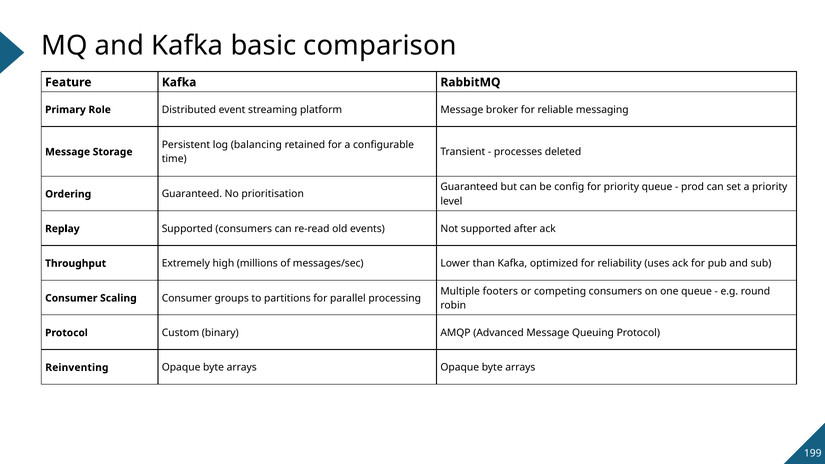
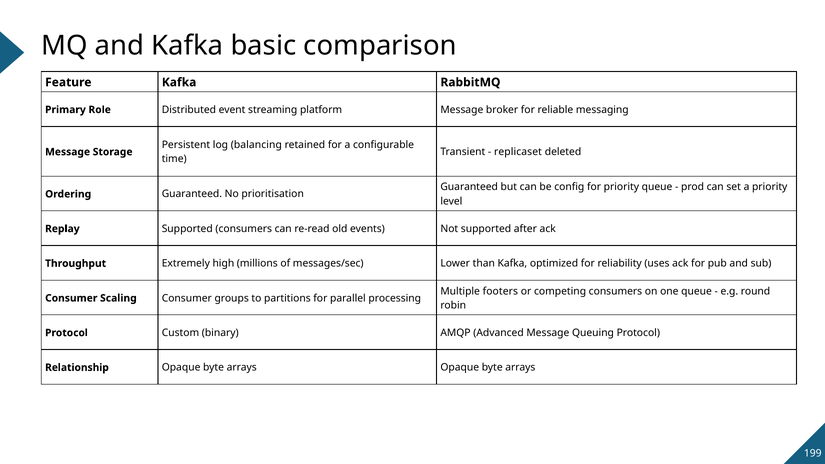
processes: processes -> replicaset (518, 152)
Reinventing: Reinventing -> Relationship (77, 368)
